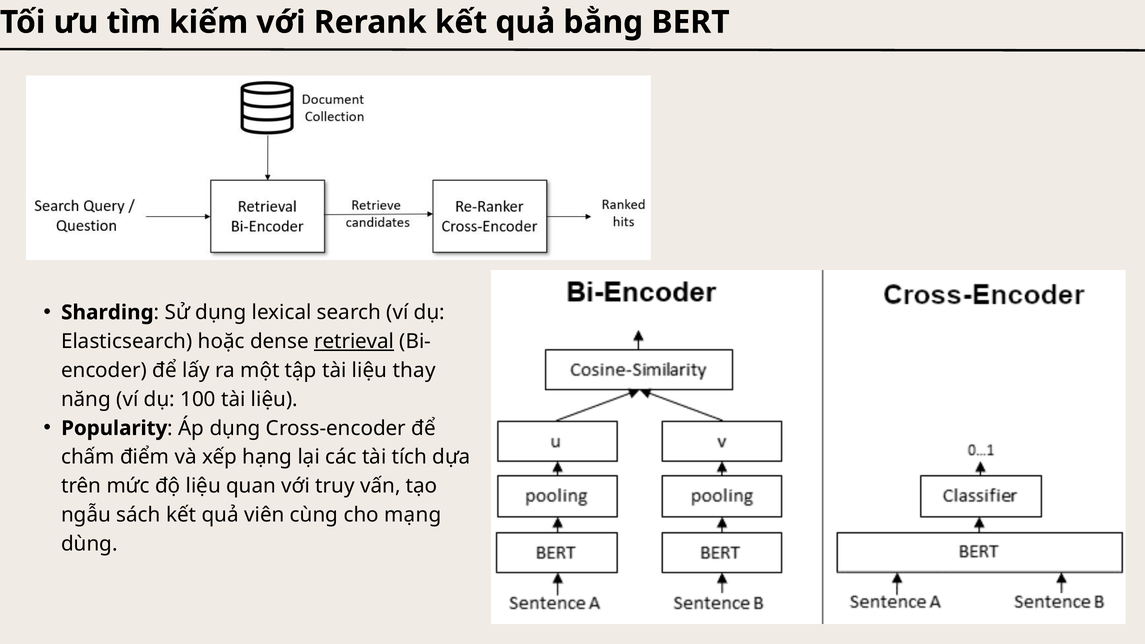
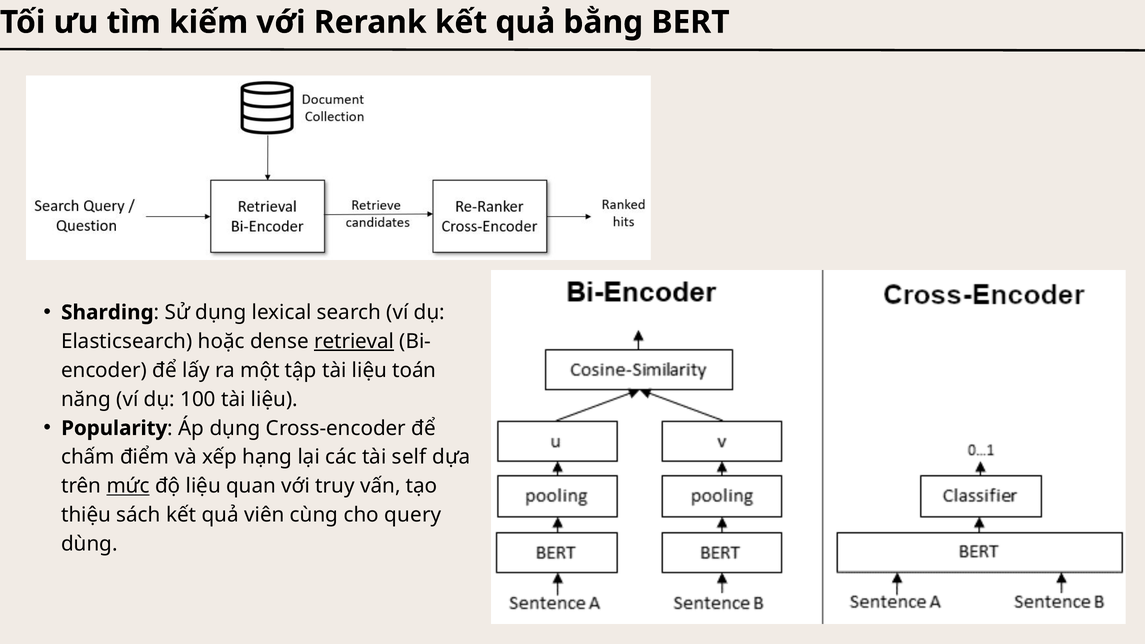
thay: thay -> toán (414, 370)
tích: tích -> self (409, 457)
mức underline: none -> present (128, 486)
ngẫu: ngẫu -> thiệu (86, 515)
mạng: mạng -> query (413, 515)
